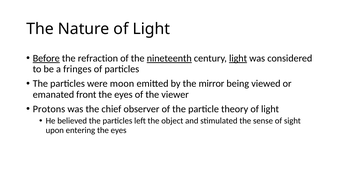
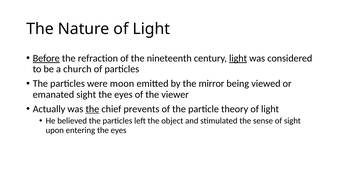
nineteenth underline: present -> none (169, 58)
fringes: fringes -> church (77, 69)
emanated front: front -> sight (86, 95)
Protons: Protons -> Actually (49, 109)
the underline: none -> present (92, 109)
observer: observer -> prevents (141, 109)
